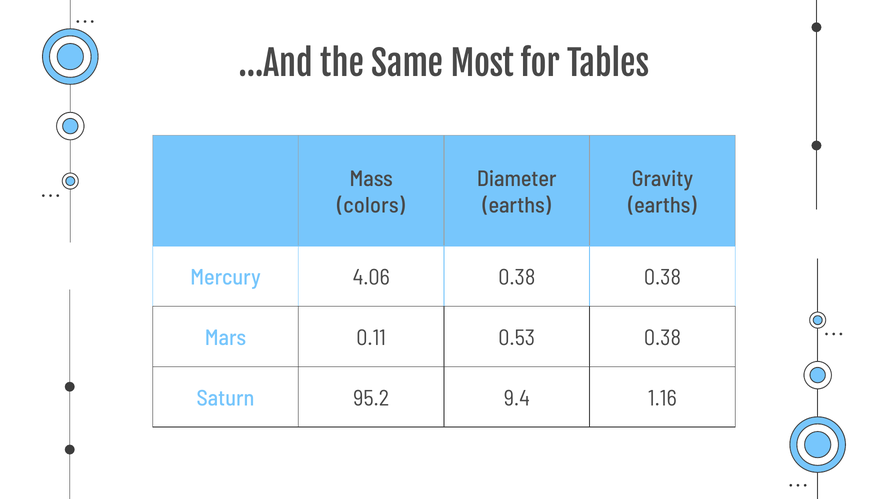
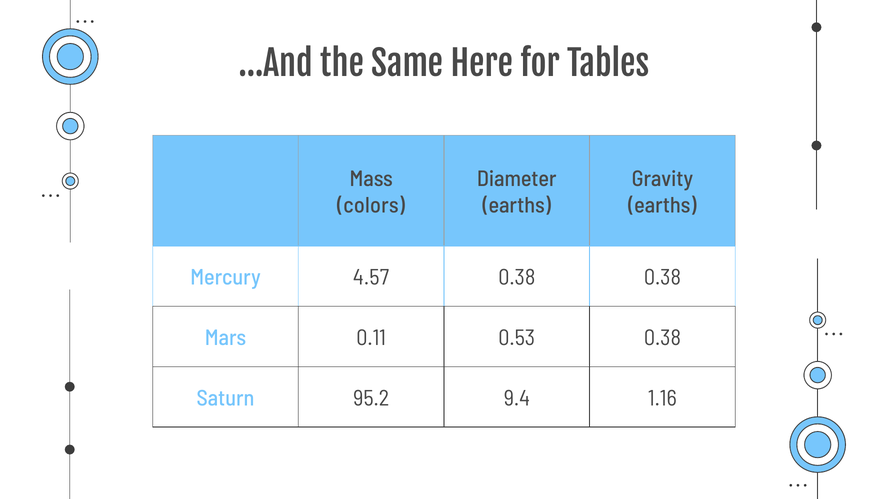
Most: Most -> Here (482, 65)
4.06: 4.06 -> 4.57 (371, 278)
